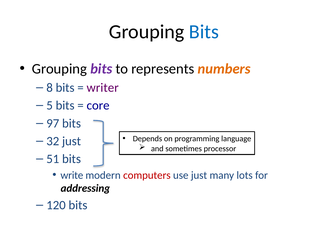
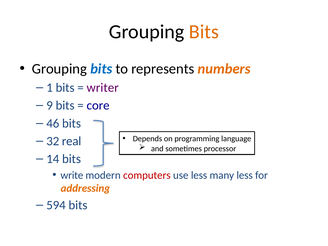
Bits colour: blue -> orange (204, 32)
bits colour: purple -> blue (101, 69)
8: 8 -> 1 (50, 88)
5: 5 -> 9 (50, 105)
97: 97 -> 46 (53, 123)
32 just: just -> real (72, 141)
51: 51 -> 14 (53, 159)
use just: just -> less (199, 175)
many lots: lots -> less (245, 175)
addressing colour: black -> orange (85, 188)
120: 120 -> 594 (56, 205)
